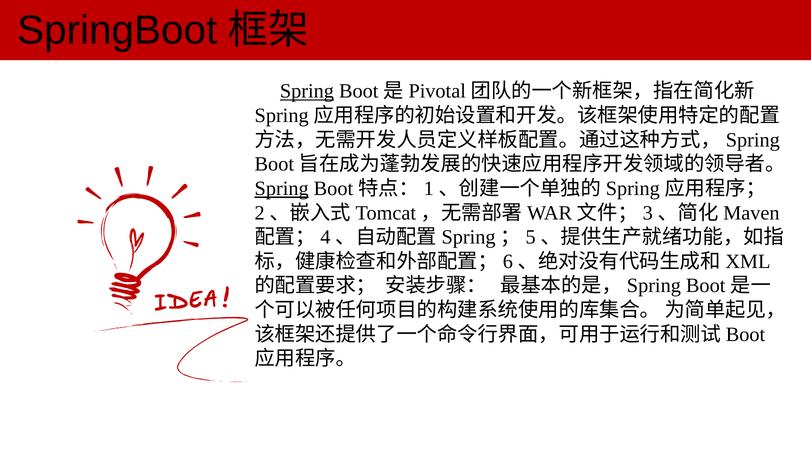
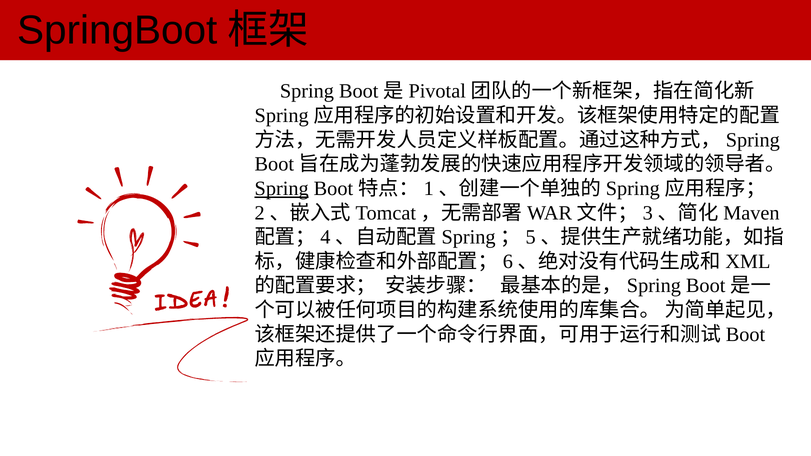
Spring underline: present -> none (307, 91)
